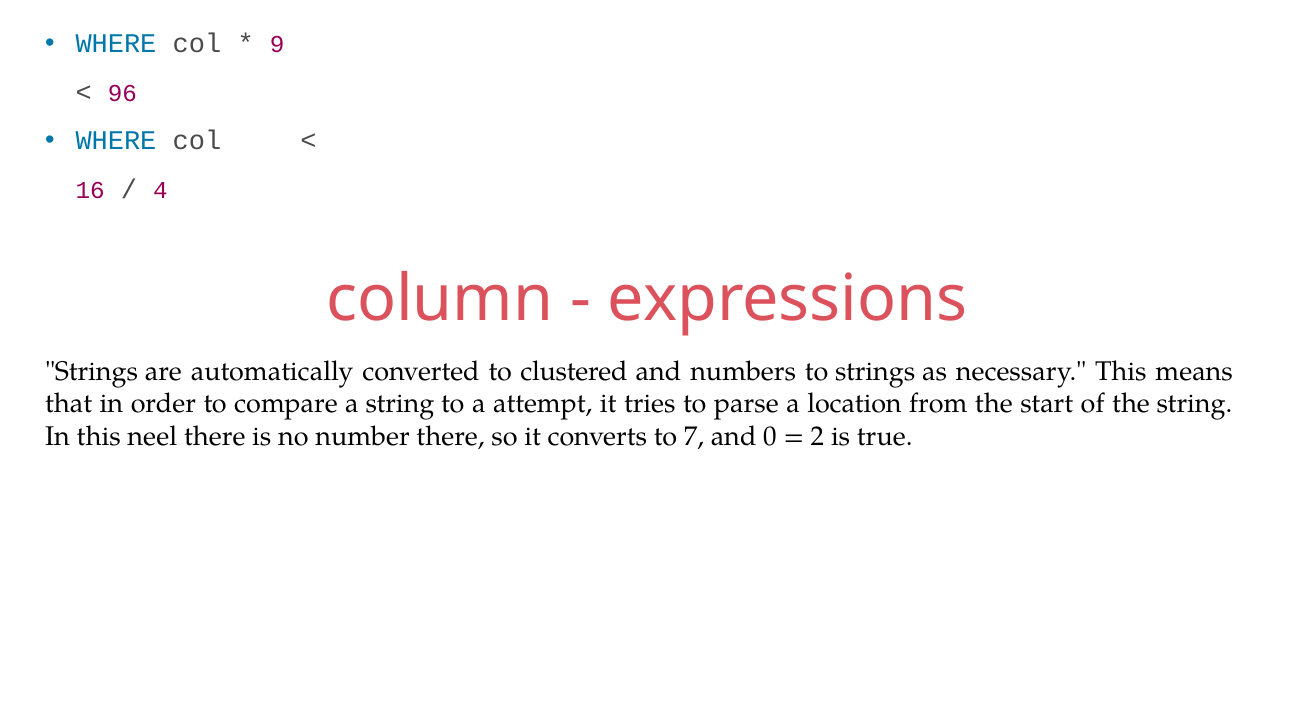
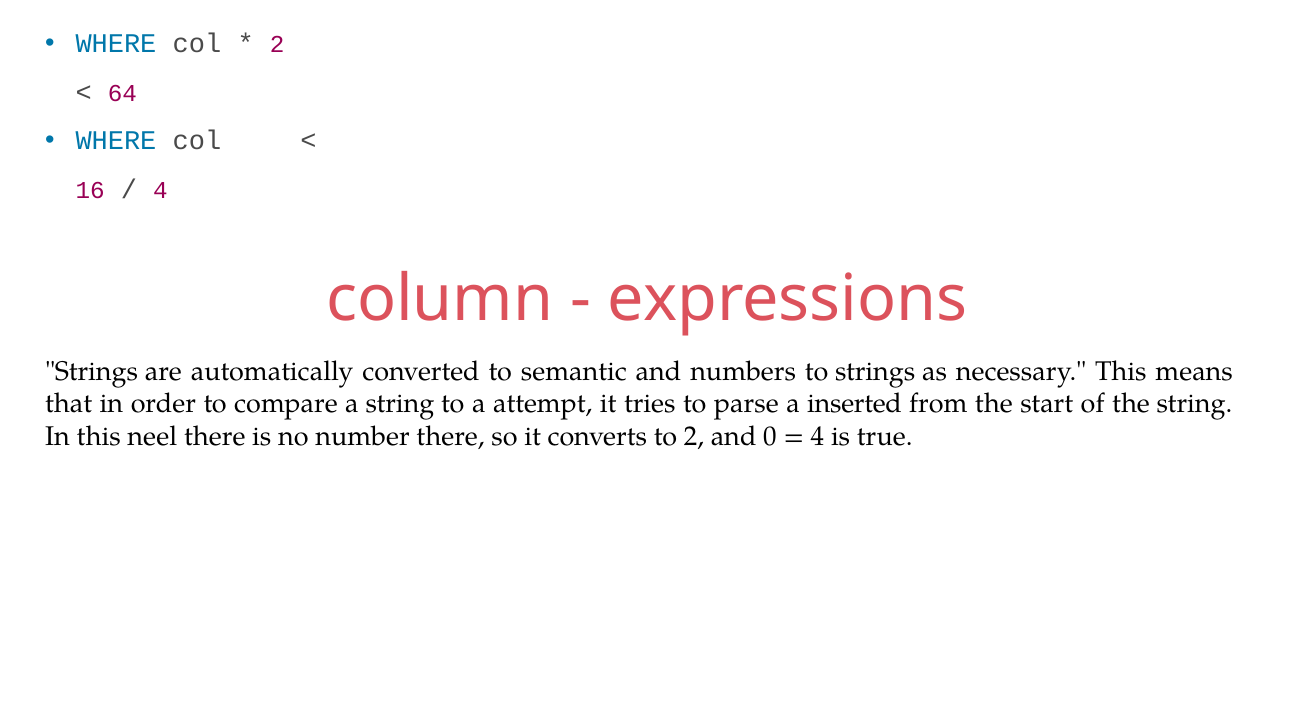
9: 9 -> 2 (277, 45)
96: 96 -> 64 (122, 93)
clustered: clustered -> semantic (574, 372)
location: location -> inserted (855, 404)
to 7: 7 -> 2 (694, 436)
2: 2 -> 4 (817, 436)
